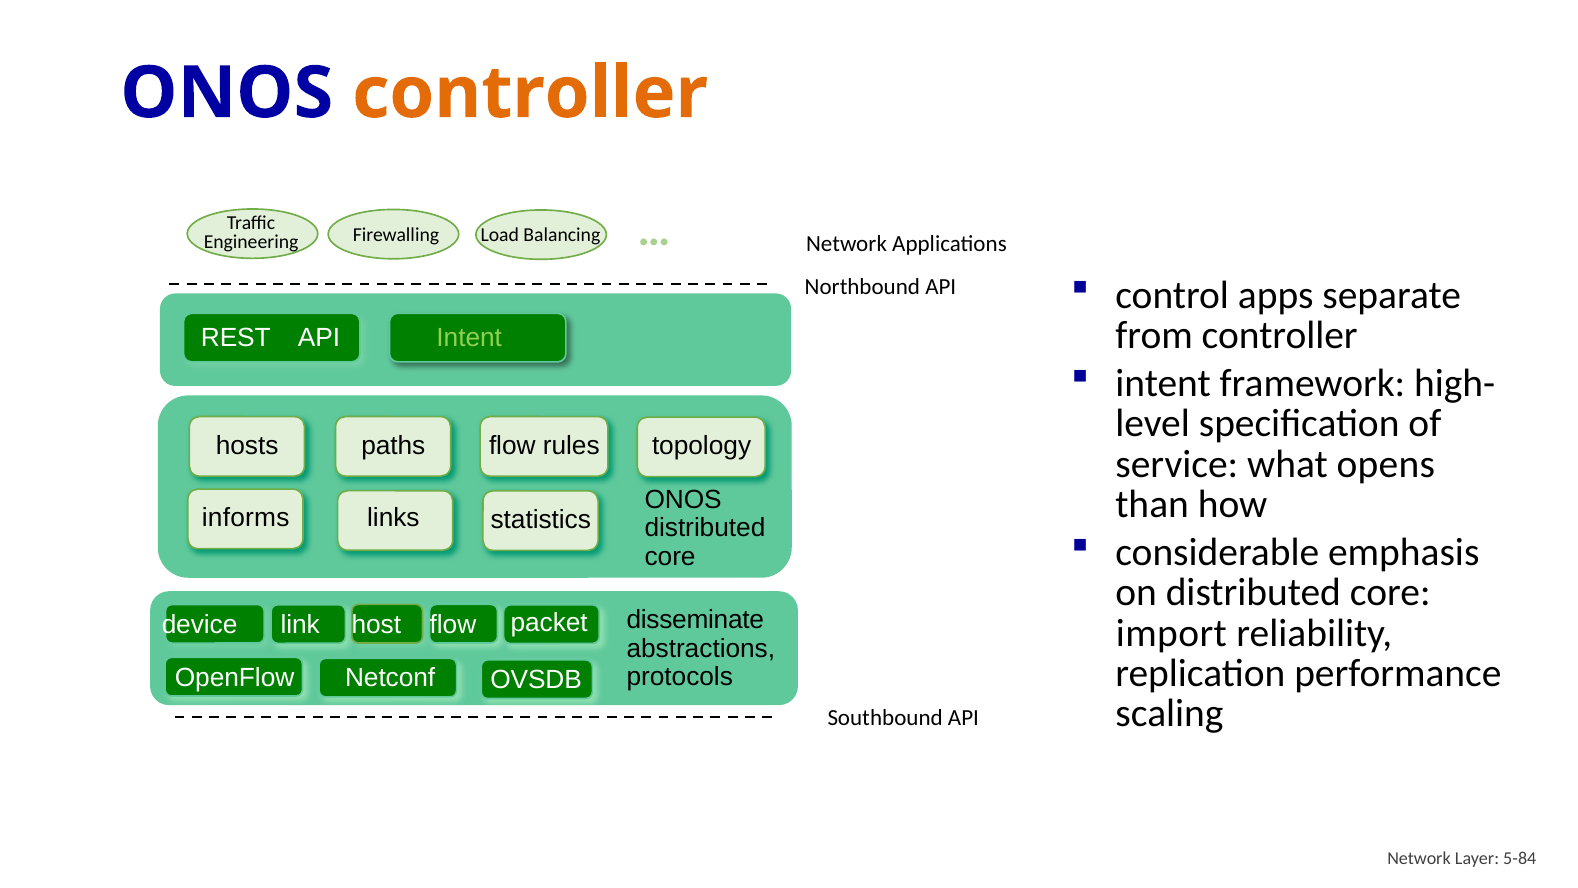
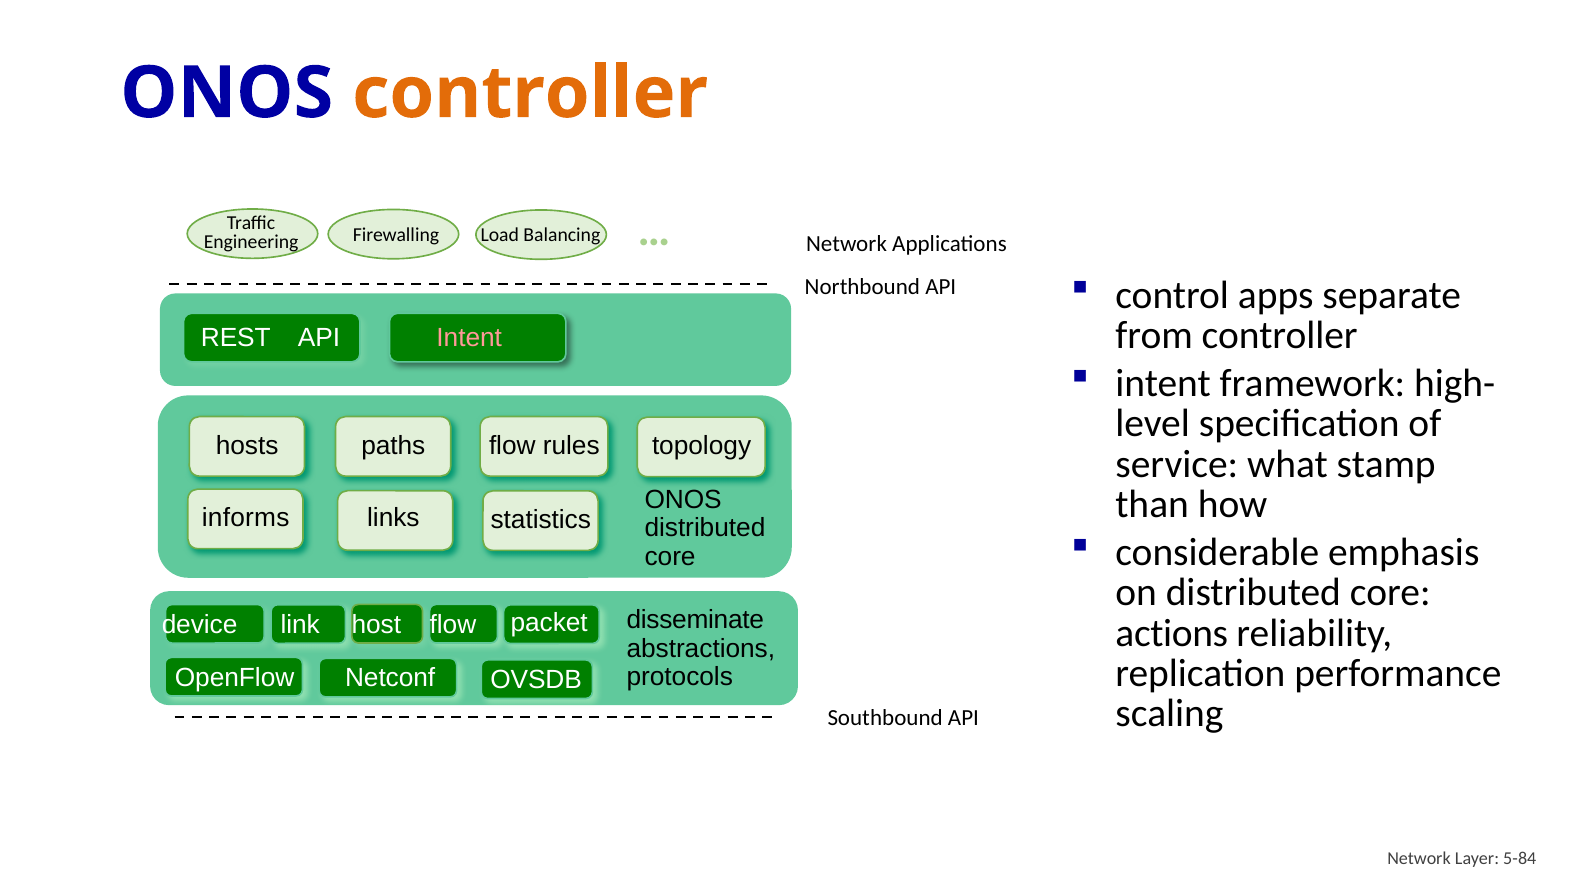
Intent colour: light green -> pink (469, 338)
opens: opens -> stamp (1386, 464)
import: import -> actions (1172, 633)
